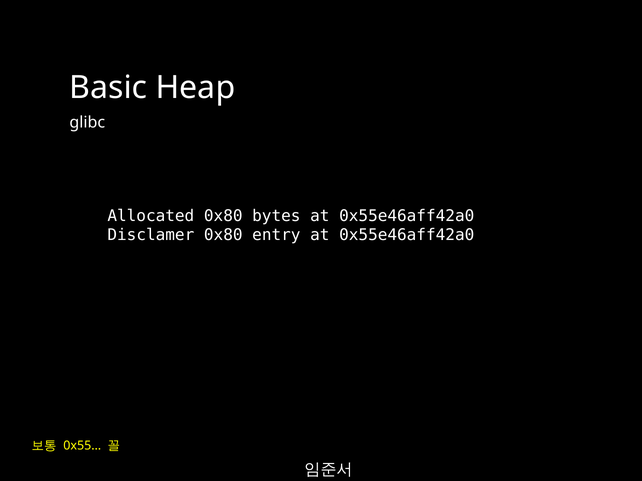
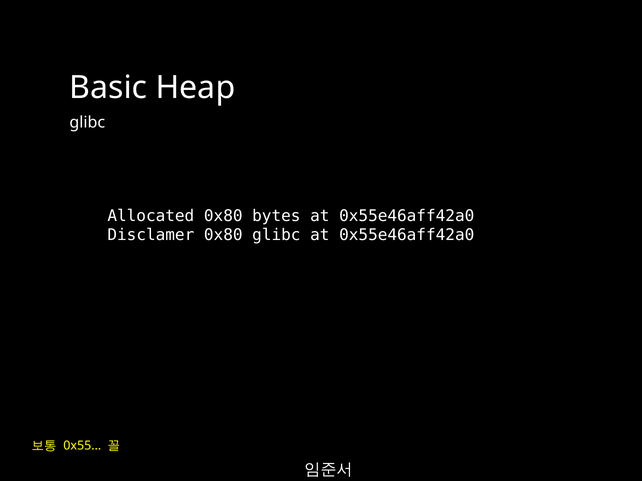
0x80 entry: entry -> glibc (276, 235)
